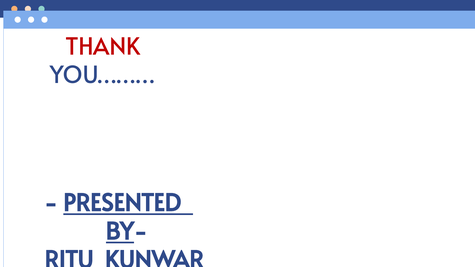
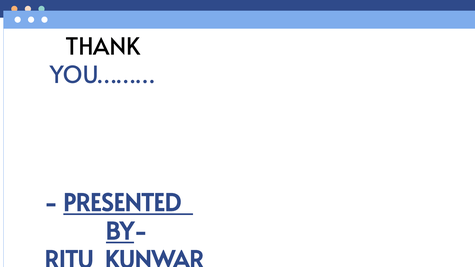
THANK colour: red -> black (103, 47)
